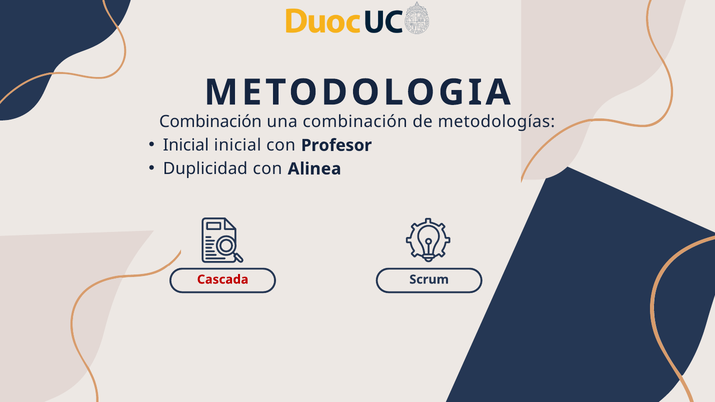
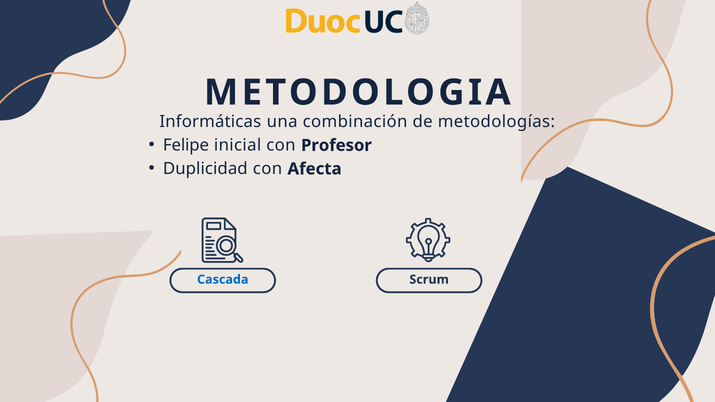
Combinación: Combinación -> Informáticas (210, 122)
Inicial: Inicial -> Felipe (186, 145)
Alinea: Alinea -> Afecta (315, 169)
Cascada colour: red -> blue (223, 280)
